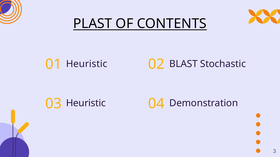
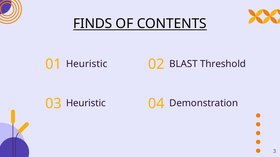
PLAST: PLAST -> FINDS (93, 24)
Stochastic: Stochastic -> Threshold (223, 64)
